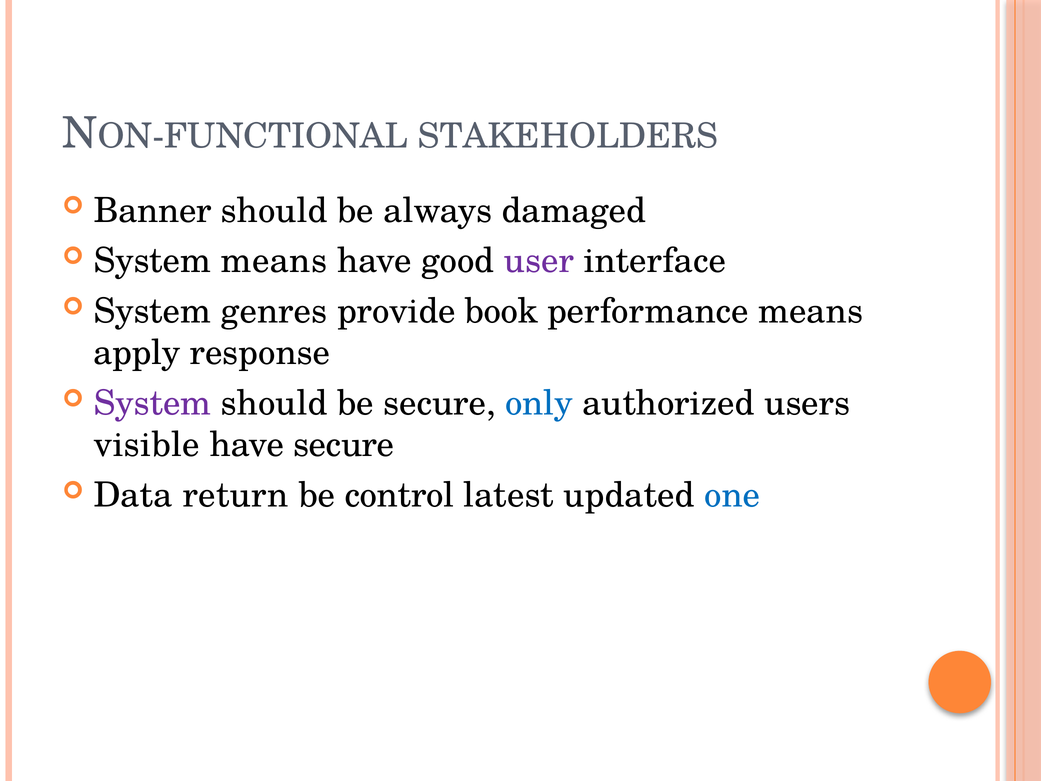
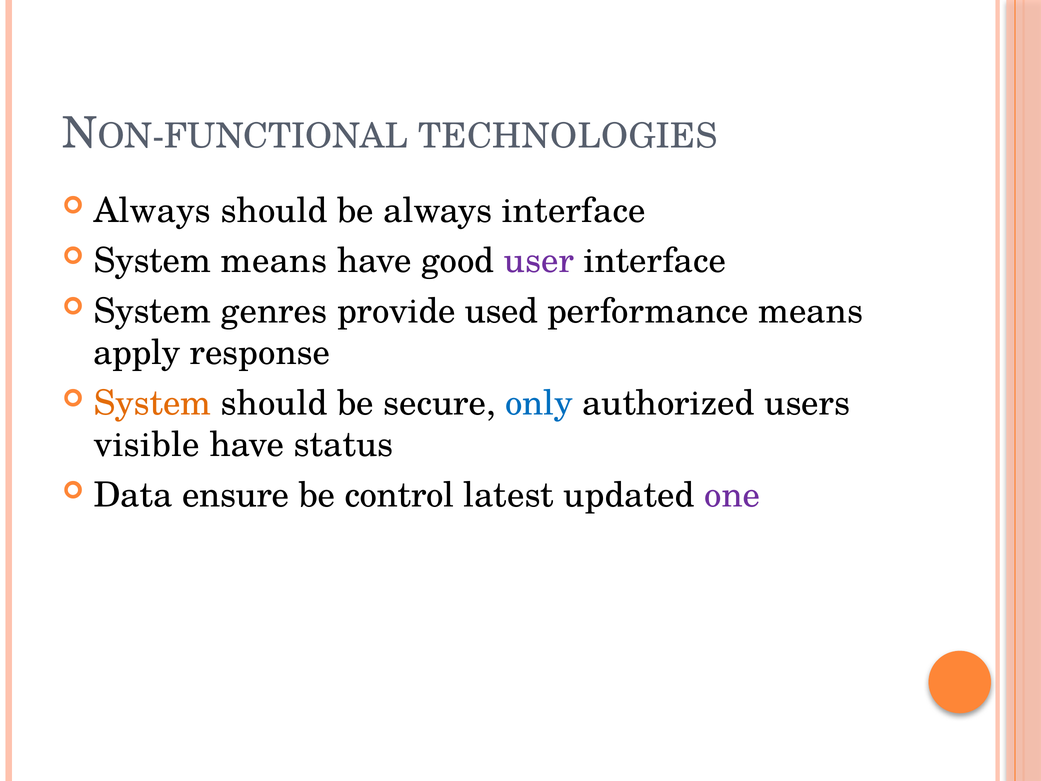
STAKEHOLDERS: STAKEHOLDERS -> TECHNOLOGIES (568, 136)
Banner: Banner -> Always (152, 211)
always damaged: damaged -> interface (574, 211)
book: book -> used (502, 311)
System colour: purple -> orange (152, 403)
have secure: secure -> status (344, 445)
return: return -> ensure (236, 495)
one colour: blue -> purple (732, 495)
